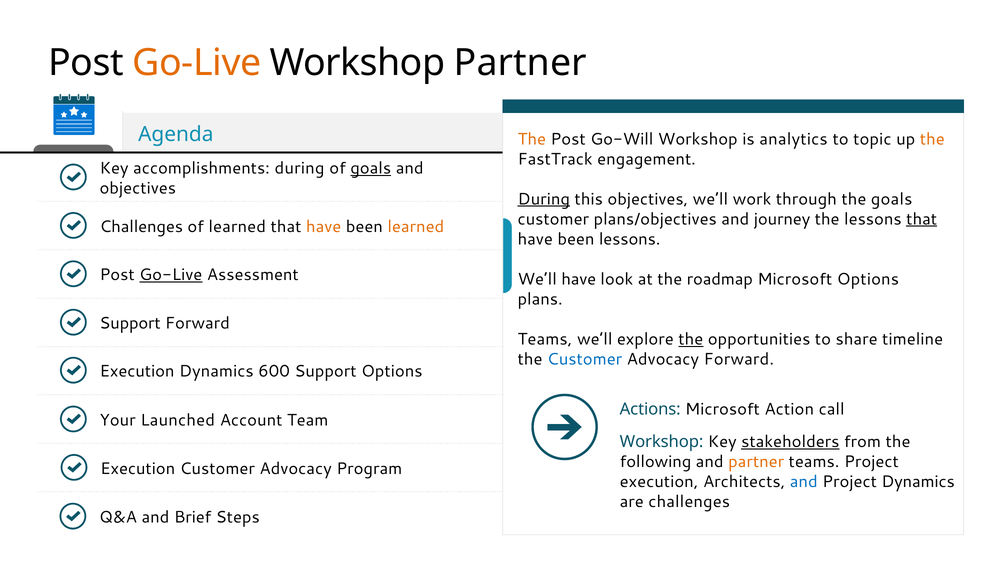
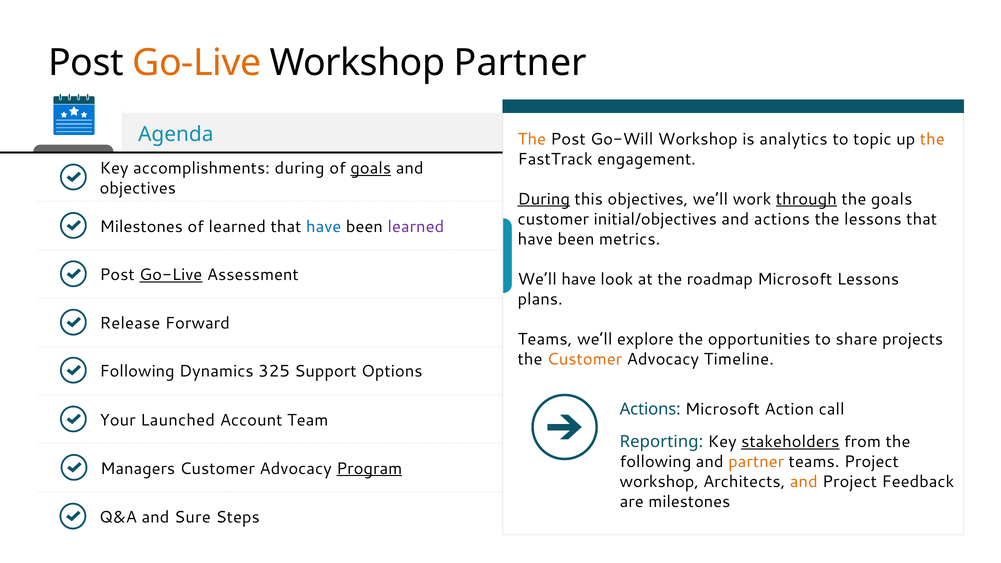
through underline: none -> present (806, 199)
plans/objectives: plans/objectives -> initial/objectives (655, 219)
and journey: journey -> actions (782, 219)
that underline: present -> none (922, 219)
Challenges: Challenges -> Milestones (141, 227)
have colour: orange -> blue (324, 227)
learned colour: orange -> purple (416, 227)
been lessons: lessons -> metrics (630, 239)
Microsoft Options: Options -> Lessons (868, 279)
Support: Support -> Release (130, 323)
the underline: present -> none (691, 339)
timeline: timeline -> projects (913, 339)
Customer colour: blue -> orange (585, 359)
Advocacy Forward: Forward -> Timeline (739, 359)
Execution: Execution -> Following (137, 371)
600: 600 -> 325 (274, 371)
Workshop: Workshop -> Reporting (661, 442)
Execution: Execution -> Managers (138, 469)
Program underline: none -> present (369, 469)
execution: execution -> workshop (659, 482)
and colour: blue -> orange (804, 482)
Project Dynamics: Dynamics -> Feedback (918, 482)
are challenges: challenges -> milestones (689, 502)
Brief: Brief -> Sure (192, 517)
